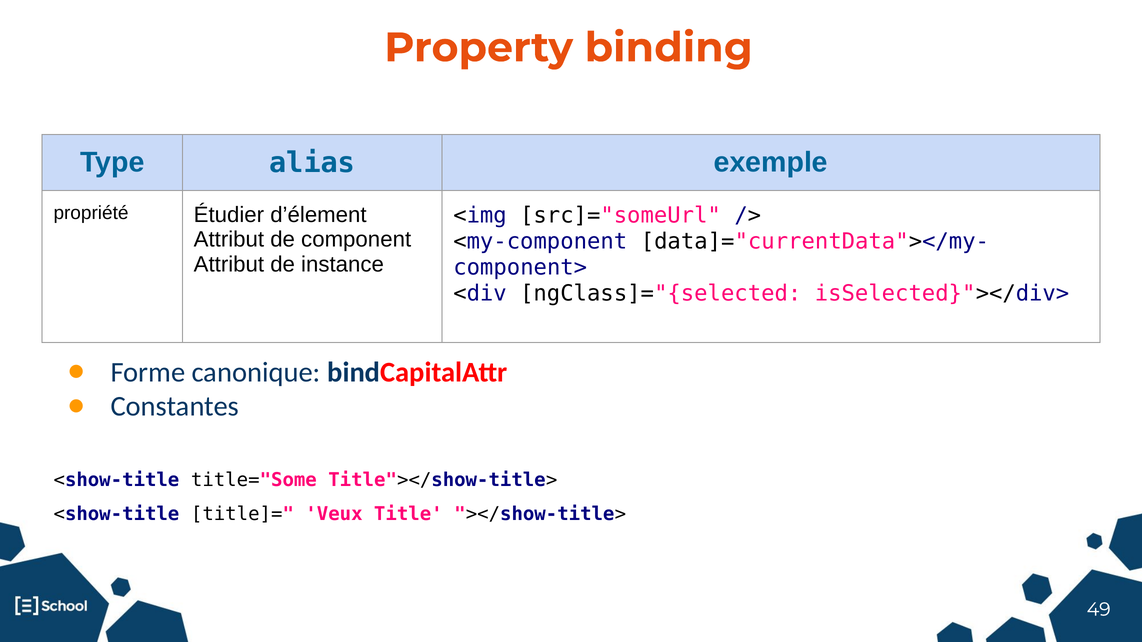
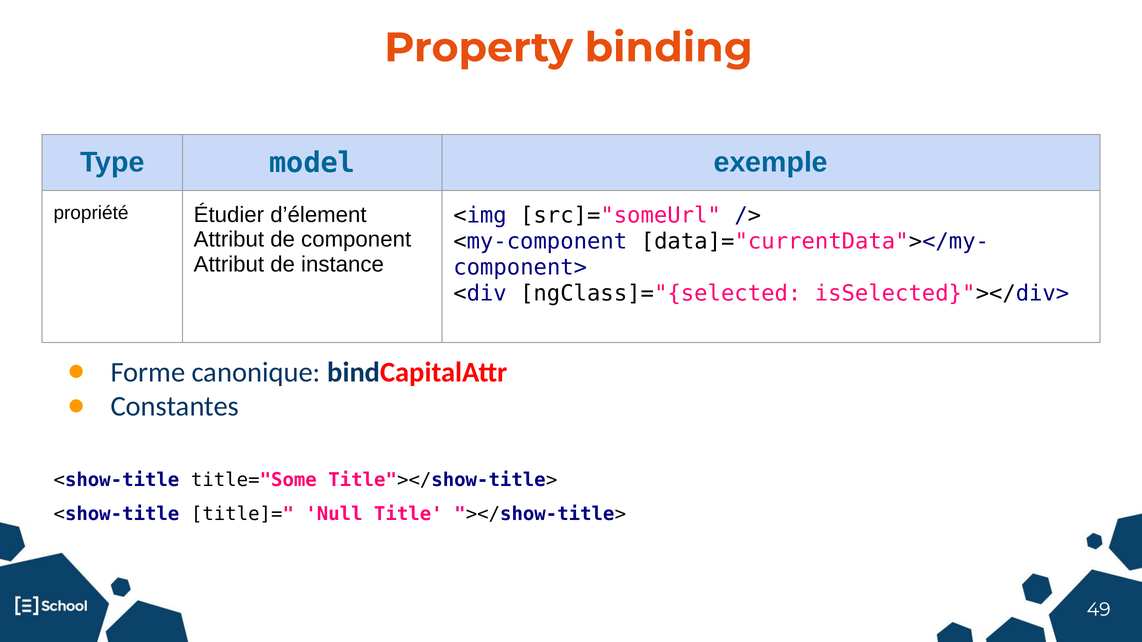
alias: alias -> model (312, 163)
Veux: Veux -> Null (334, 514)
